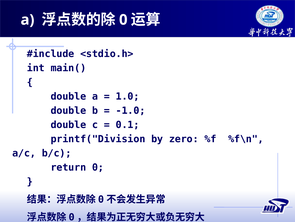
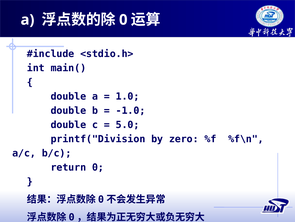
0.1: 0.1 -> 5.0 (128, 124)
